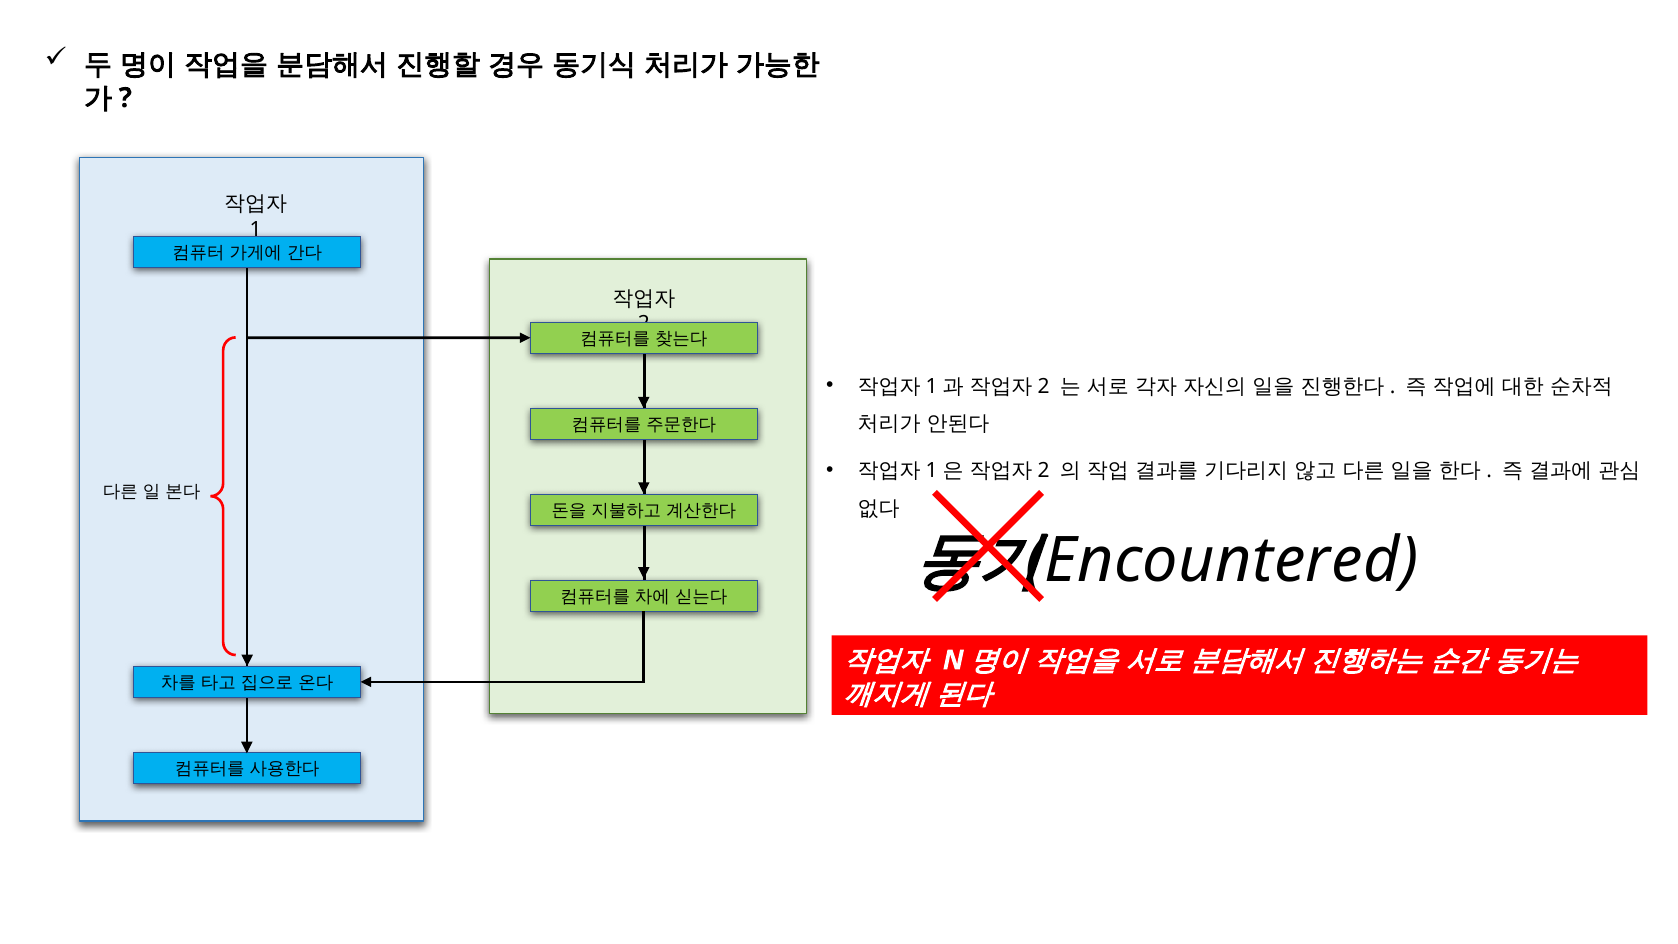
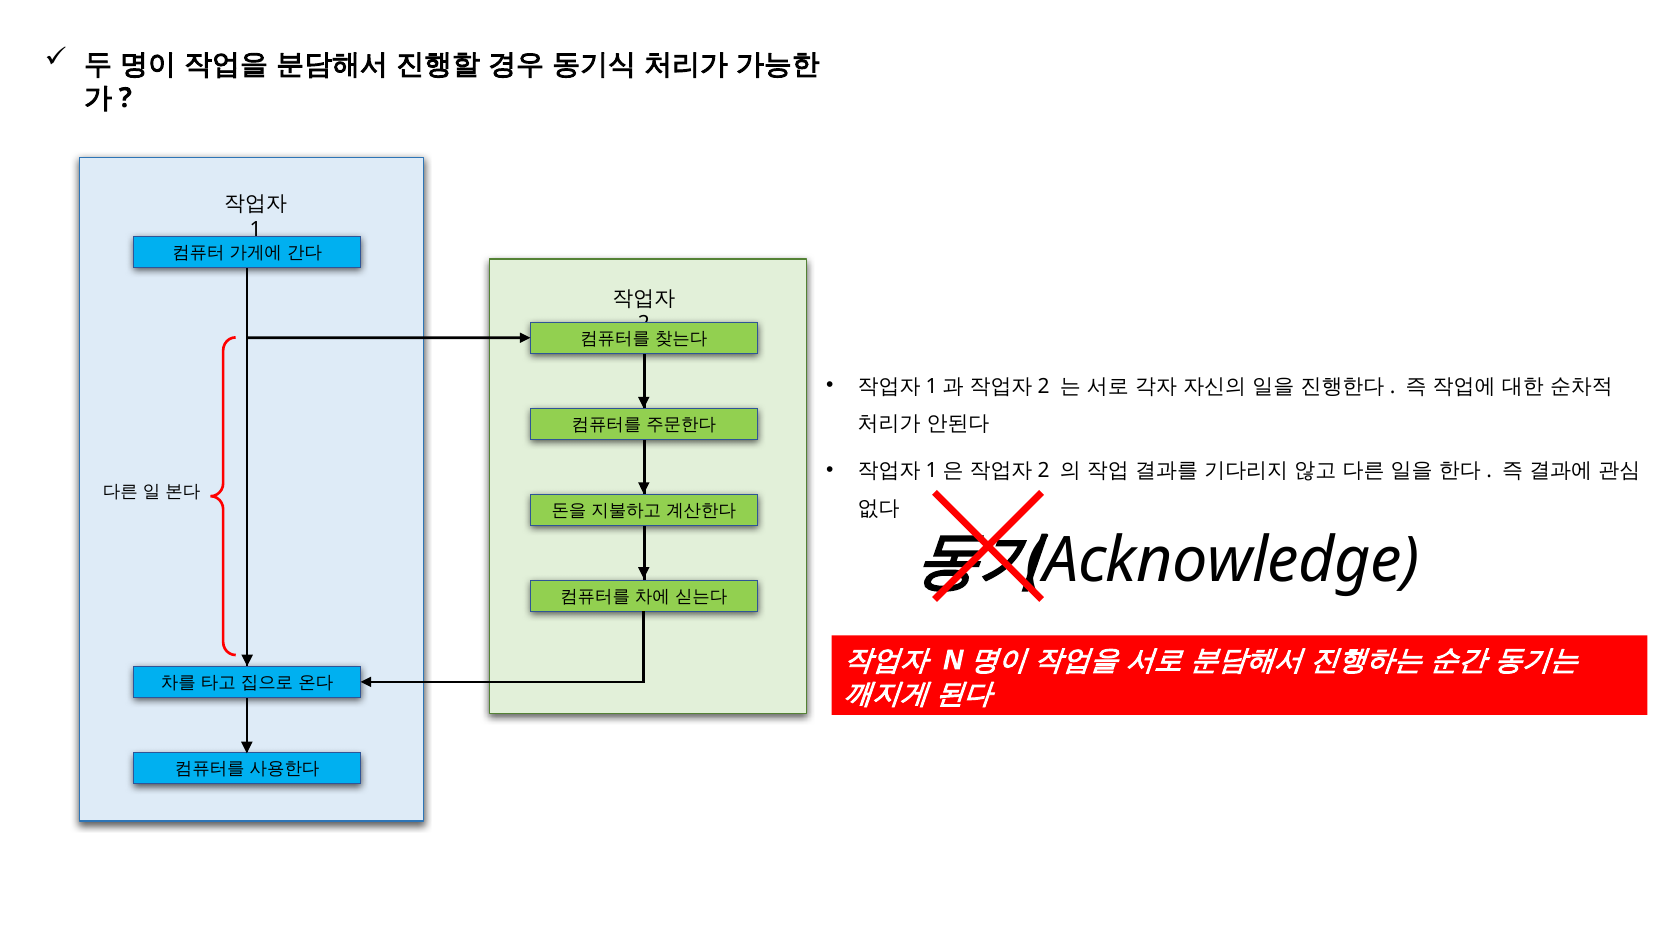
Encountered: Encountered -> Acknowledge (1223, 560)
